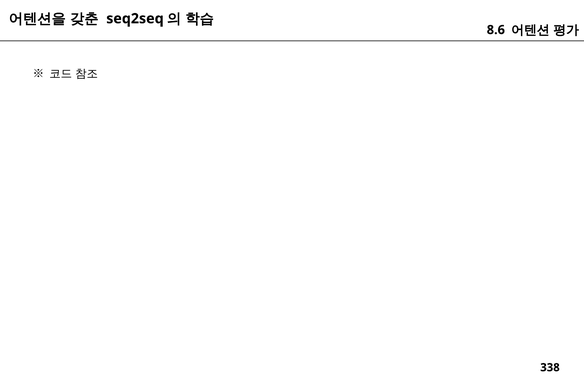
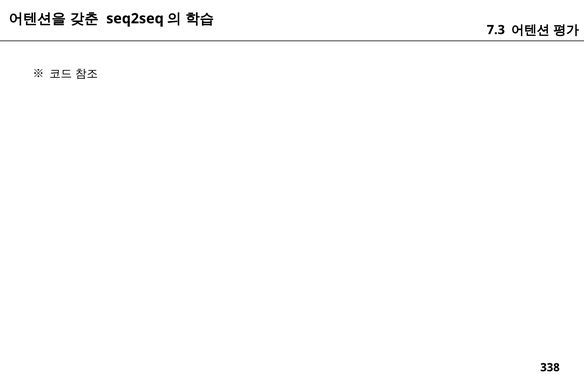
8.6: 8.6 -> 7.3 (496, 30)
